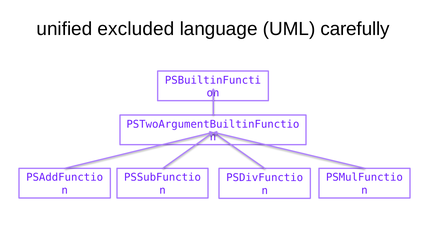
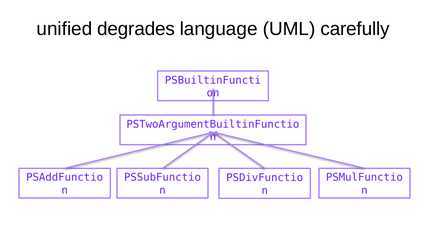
excluded: excluded -> degrades (136, 29)
